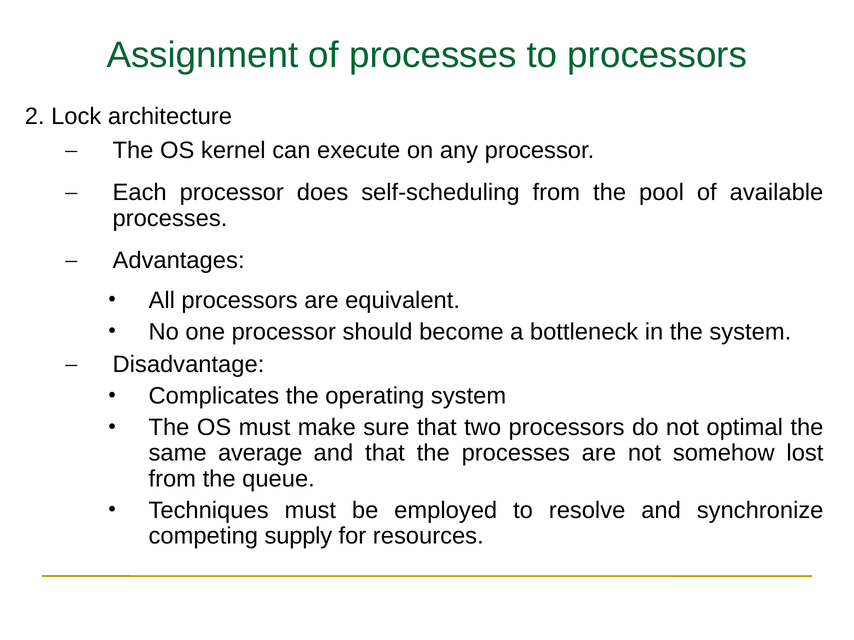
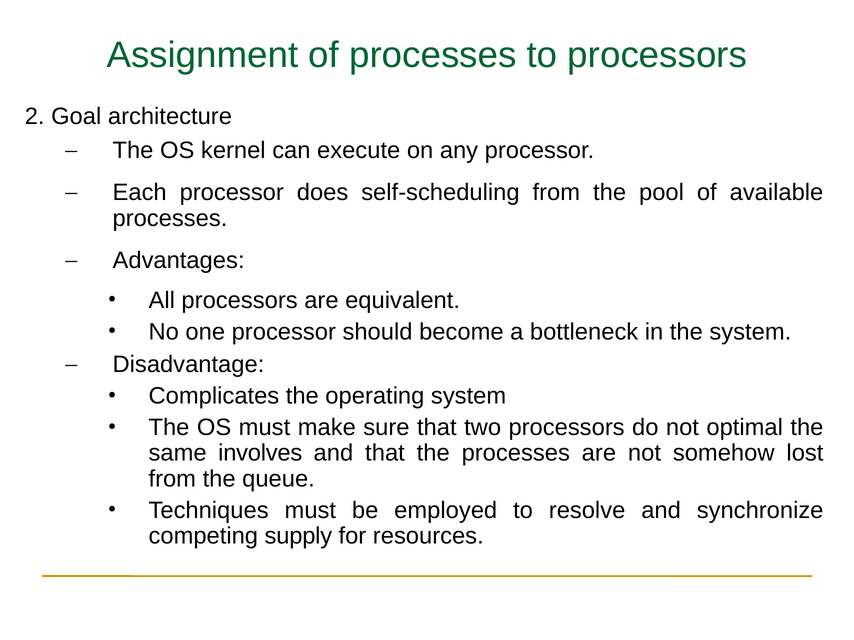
Lock: Lock -> Goal (76, 117)
average: average -> involves (260, 453)
